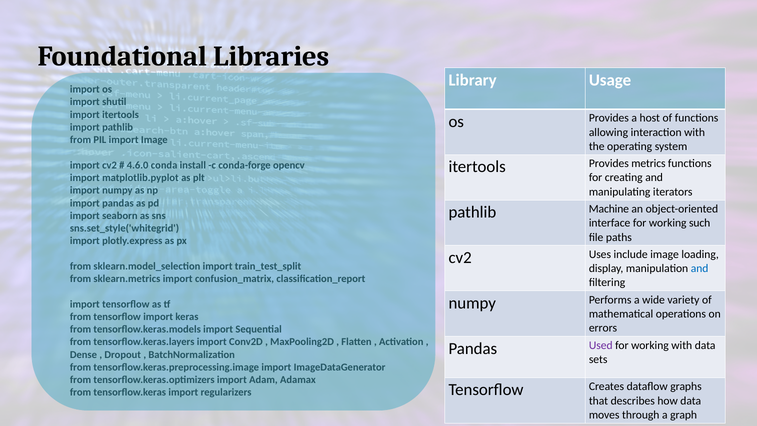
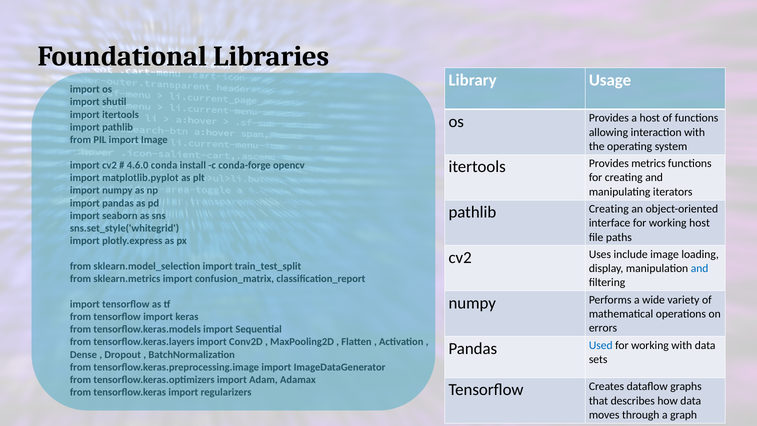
pathlib Machine: Machine -> Creating (609, 209)
working such: such -> host (700, 223)
Used colour: purple -> blue (601, 345)
